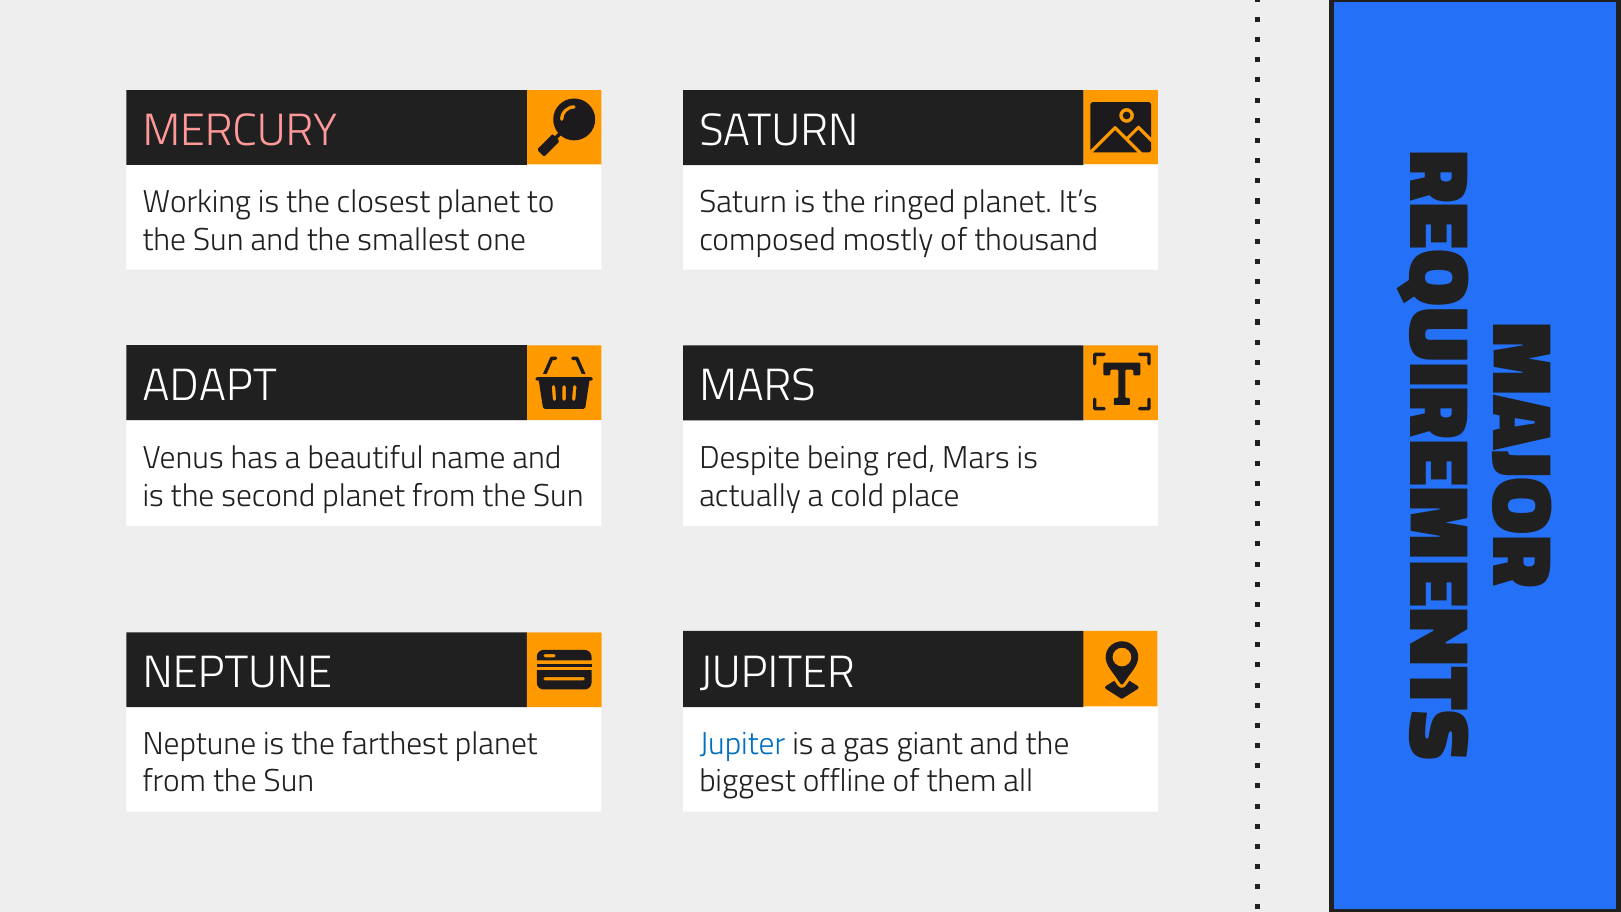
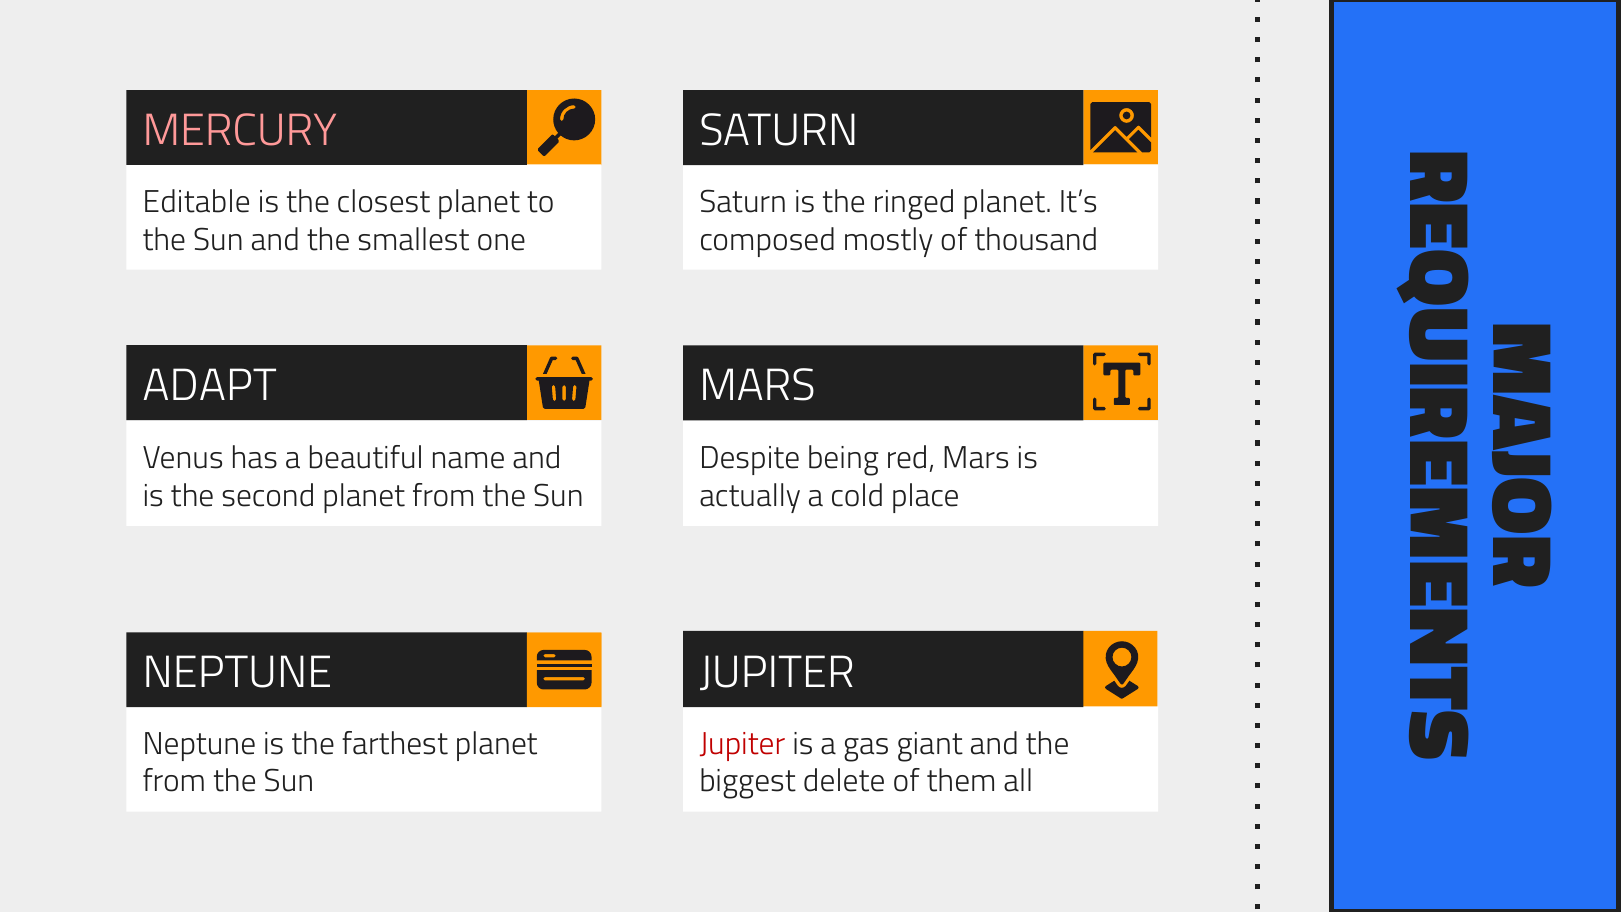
Working: Working -> Editable (197, 202)
Jupiter colour: blue -> red (742, 744)
offline: offline -> delete (844, 781)
